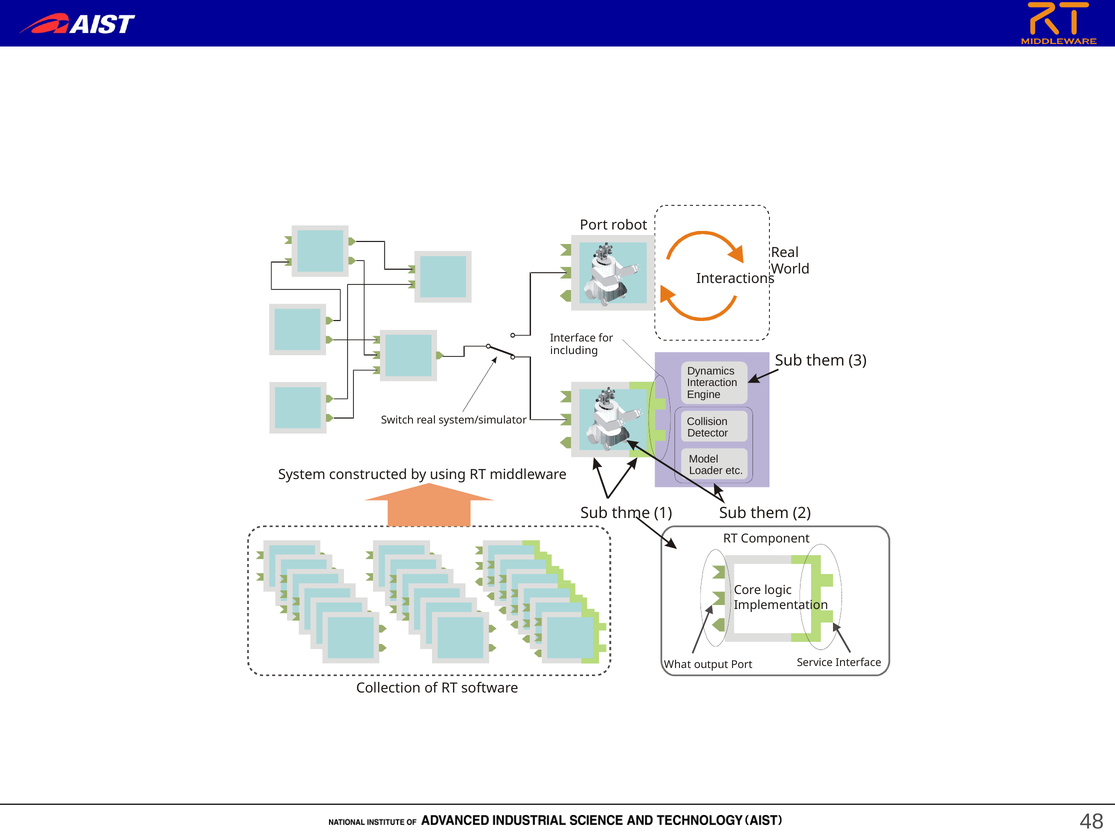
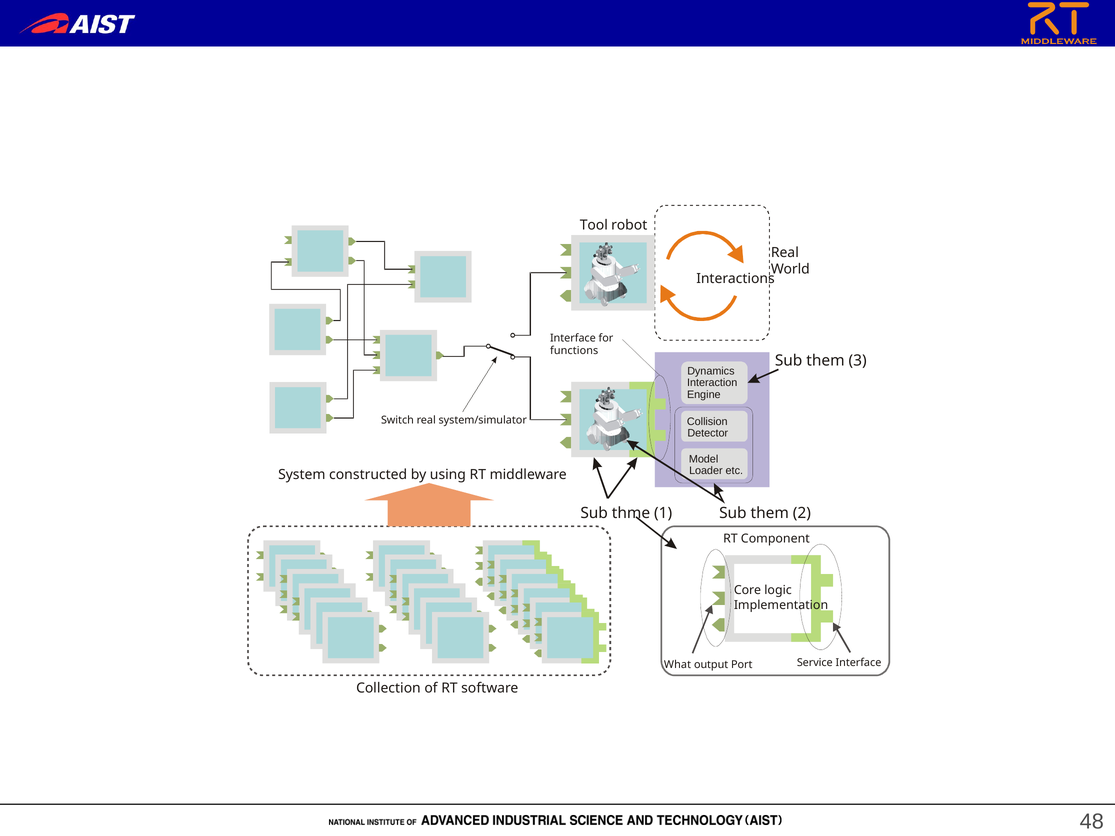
Port: Port -> Tool (594, 225)
including: including -> functions (574, 351)
